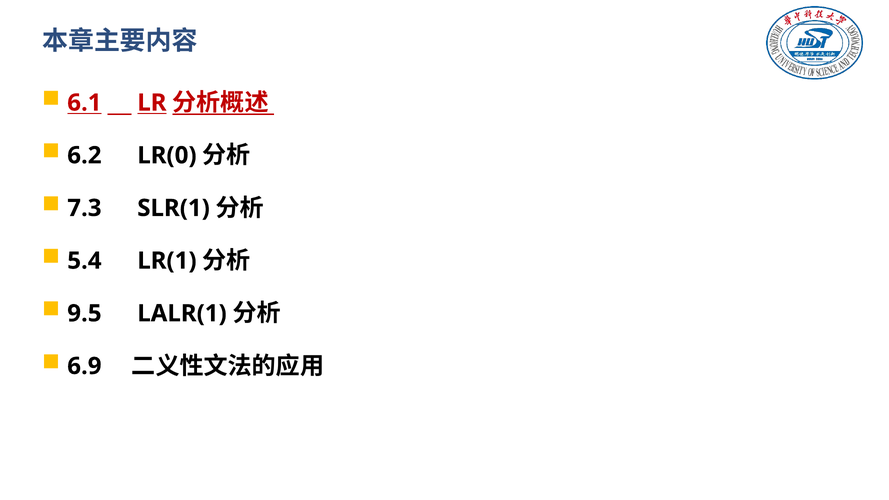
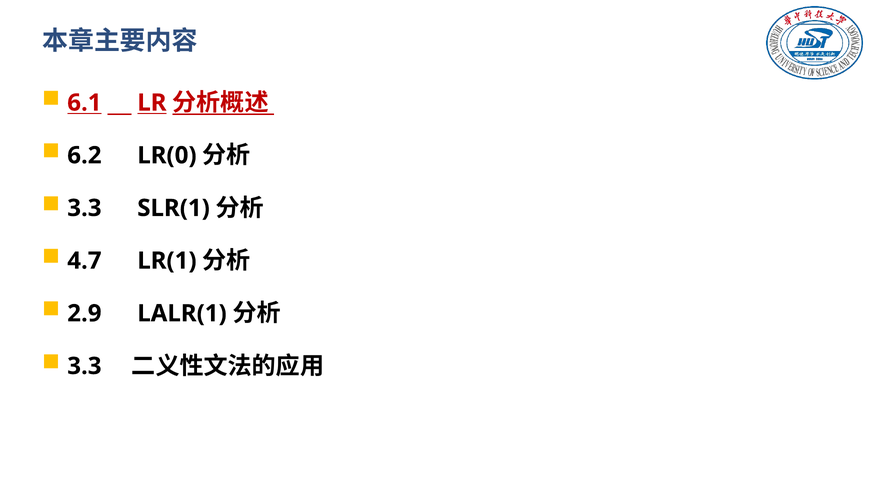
7.3: 7.3 -> 3.3 (84, 208)
5.4: 5.4 -> 4.7 (84, 261)
9.5: 9.5 -> 2.9 (84, 313)
6.9: 6.9 -> 3.3 (84, 366)
